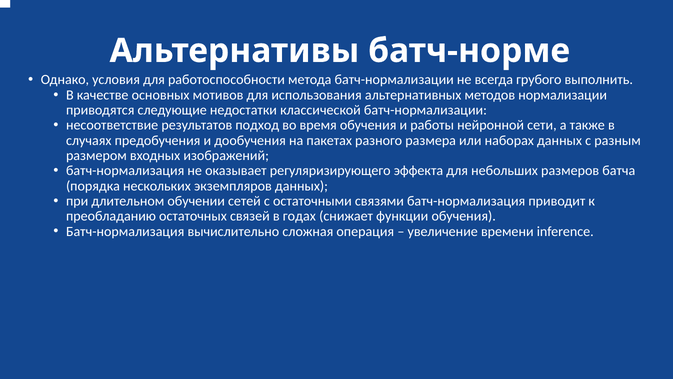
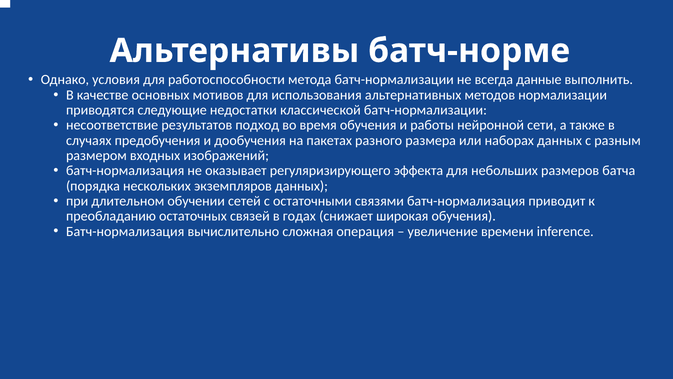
грубого: грубого -> данные (539, 80)
функции: функции -> широкая (402, 216)
